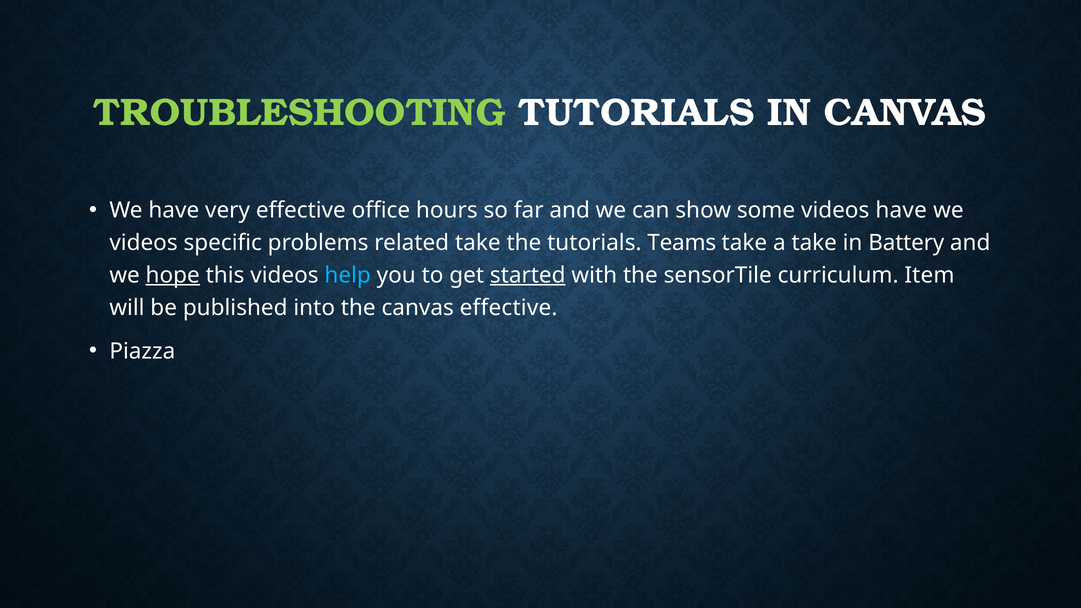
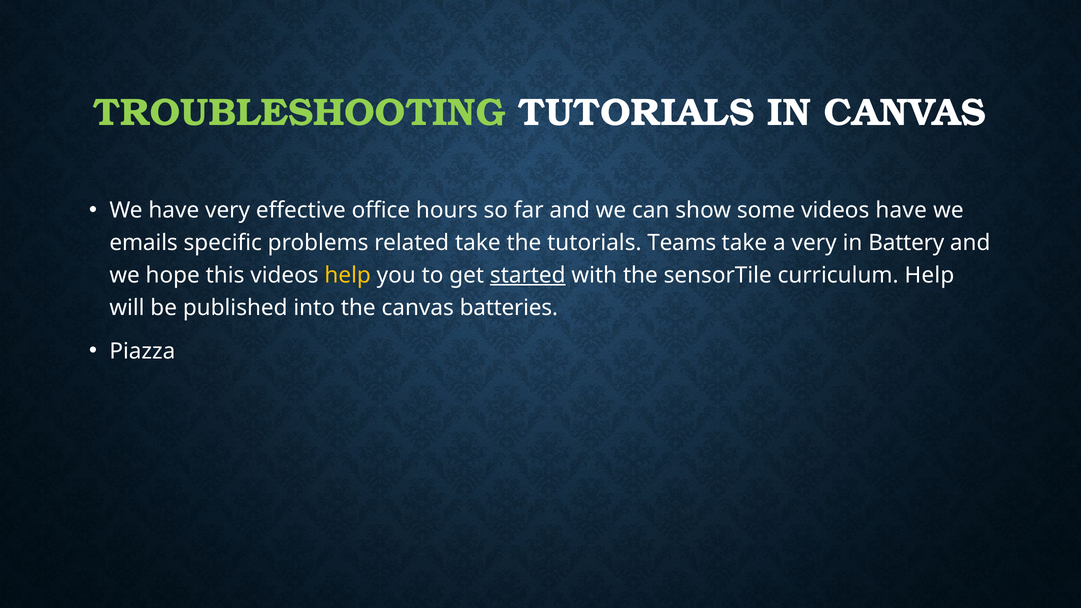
videos: videos -> emails (144, 243)
a take: take -> very (814, 243)
hope underline: present -> none (173, 275)
help colour: light blue -> yellow (348, 275)
curriculum Item: Item -> Help (929, 275)
canvas effective: effective -> batteries (509, 308)
